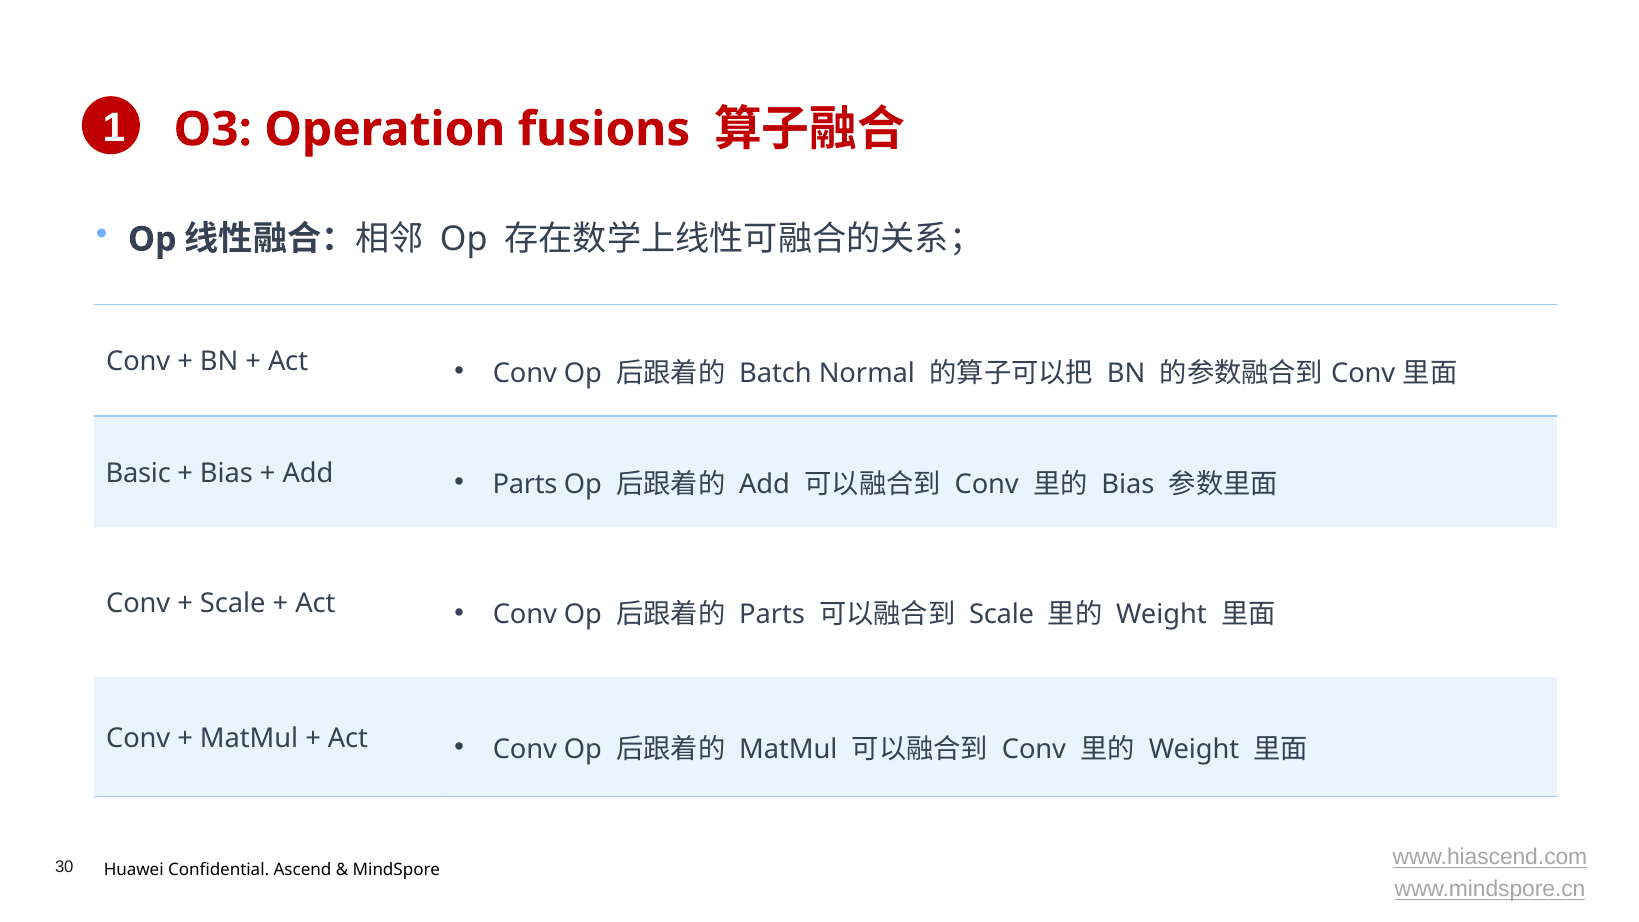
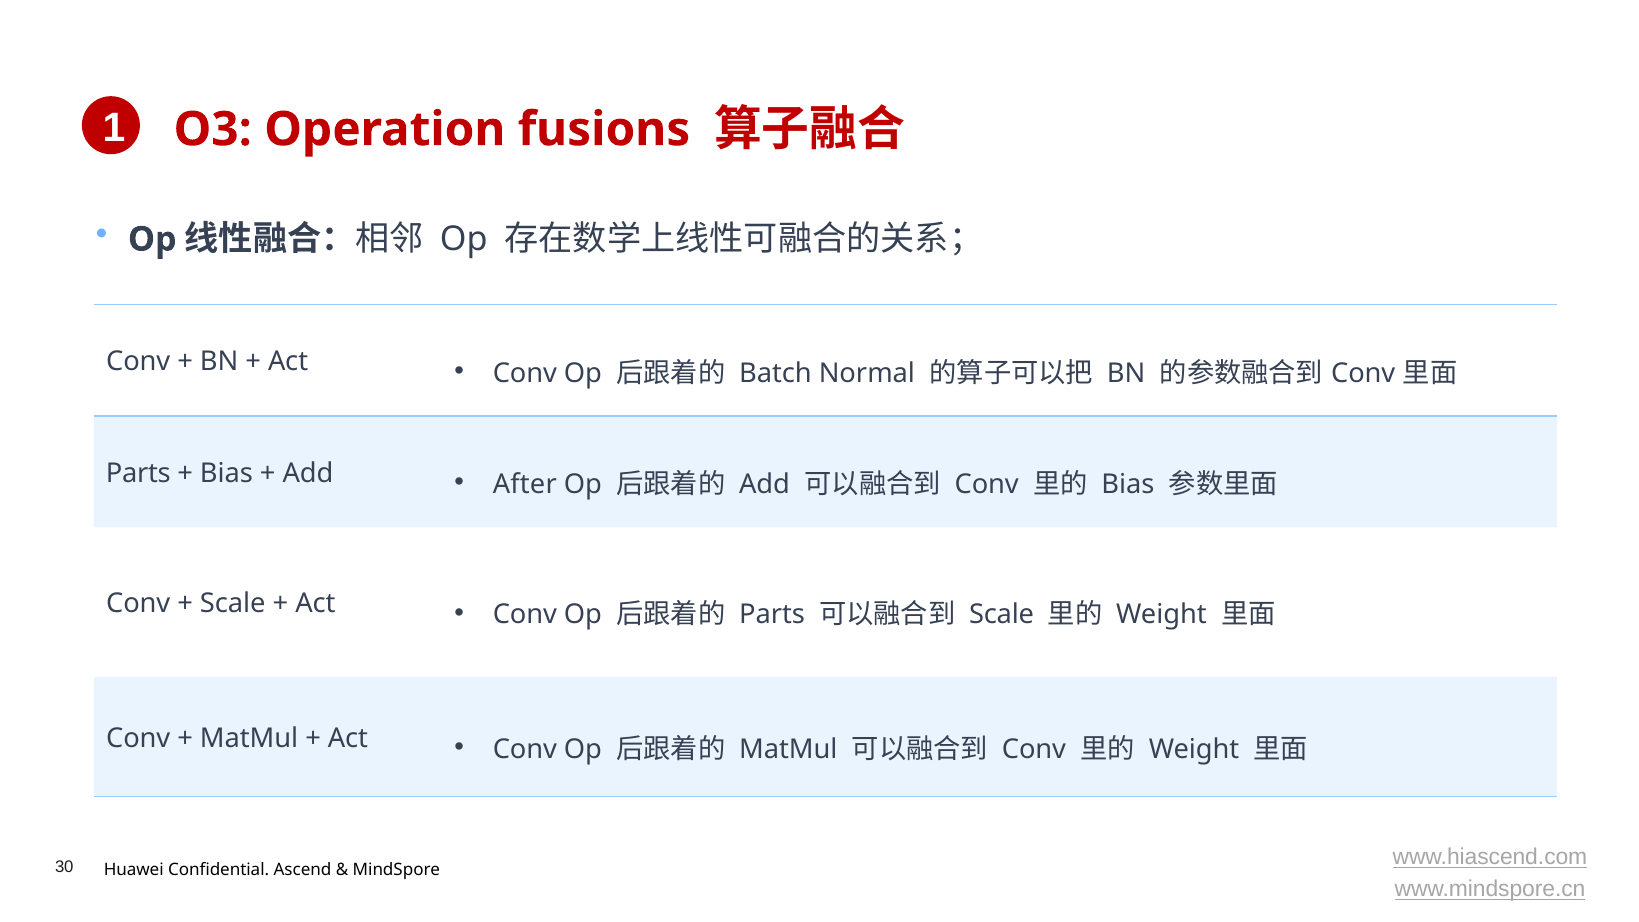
Basic: Basic -> Parts (138, 473)
Parts: Parts -> After (525, 484)
